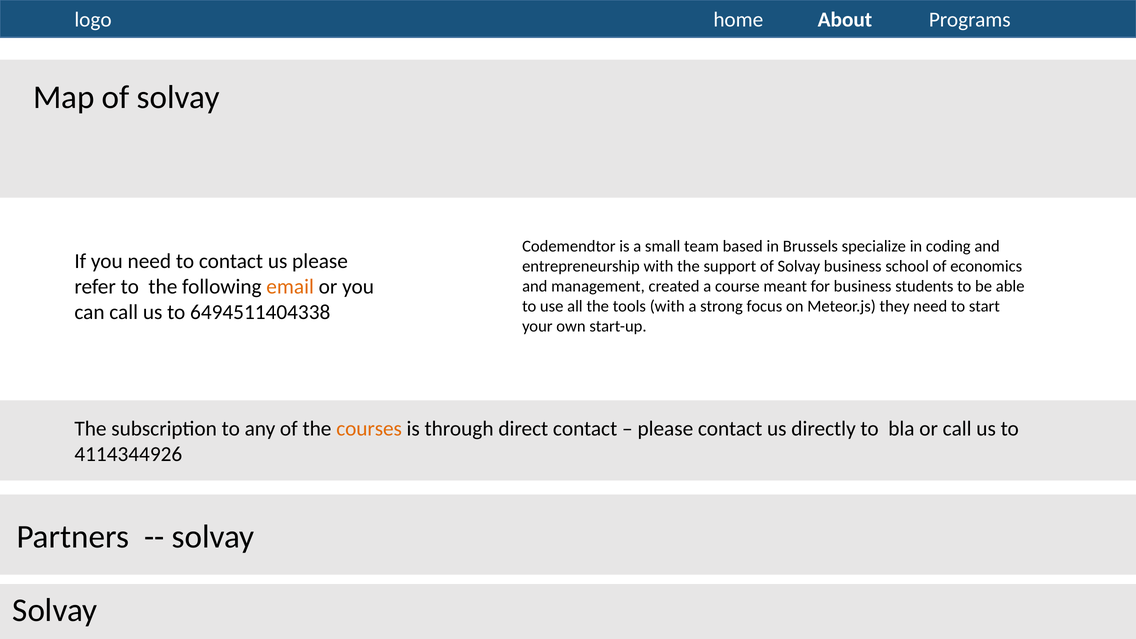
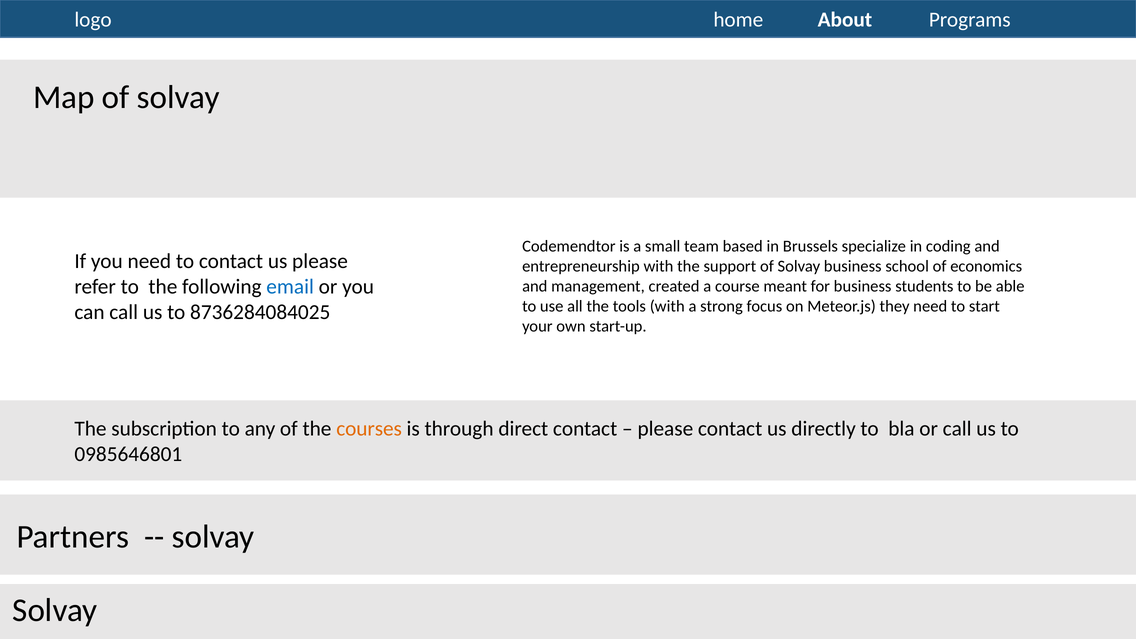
email colour: orange -> blue (290, 287)
6494511404338: 6494511404338 -> 8736284084025 (260, 312)
4114344926: 4114344926 -> 0985646801 (128, 454)
